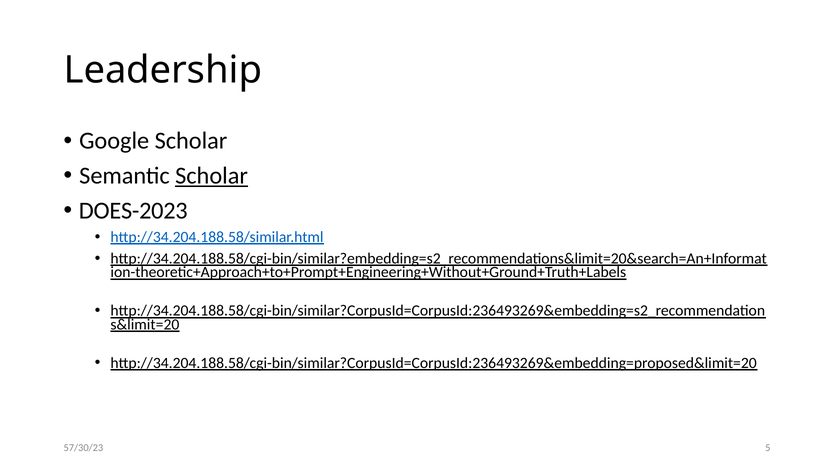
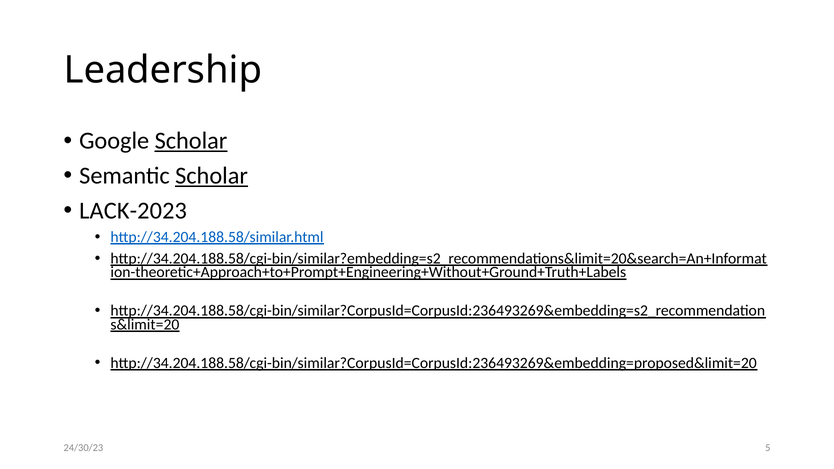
Scholar underline: none -> present (191, 141)
DOES-2023: DOES-2023 -> LACK-2023 (133, 211)
57/30/23: 57/30/23 -> 24/30/23 (83, 448)
